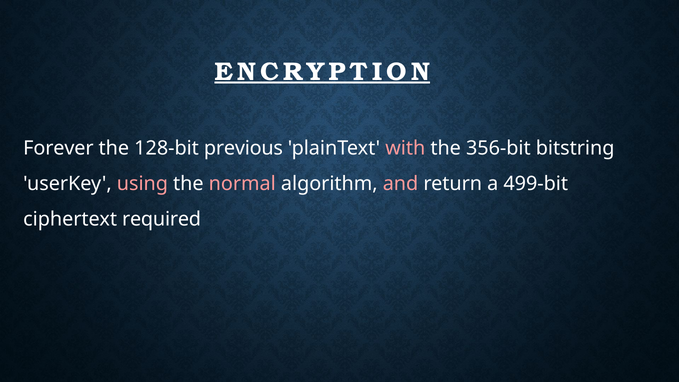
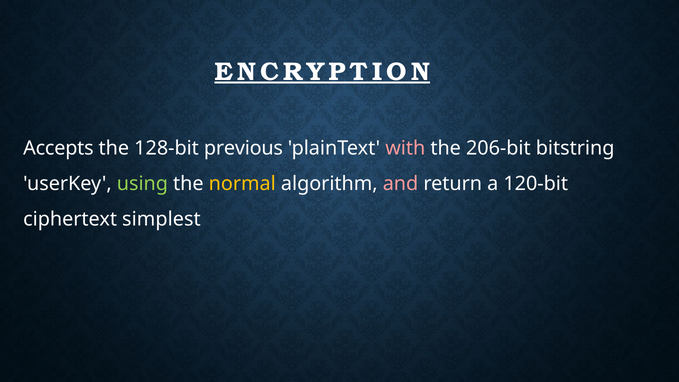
Forever: Forever -> Accepts (58, 148)
356-bit: 356-bit -> 206-bit (498, 148)
using colour: pink -> light green (142, 184)
normal colour: pink -> yellow (242, 184)
499-bit: 499-bit -> 120-bit (536, 184)
required: required -> simplest (161, 219)
